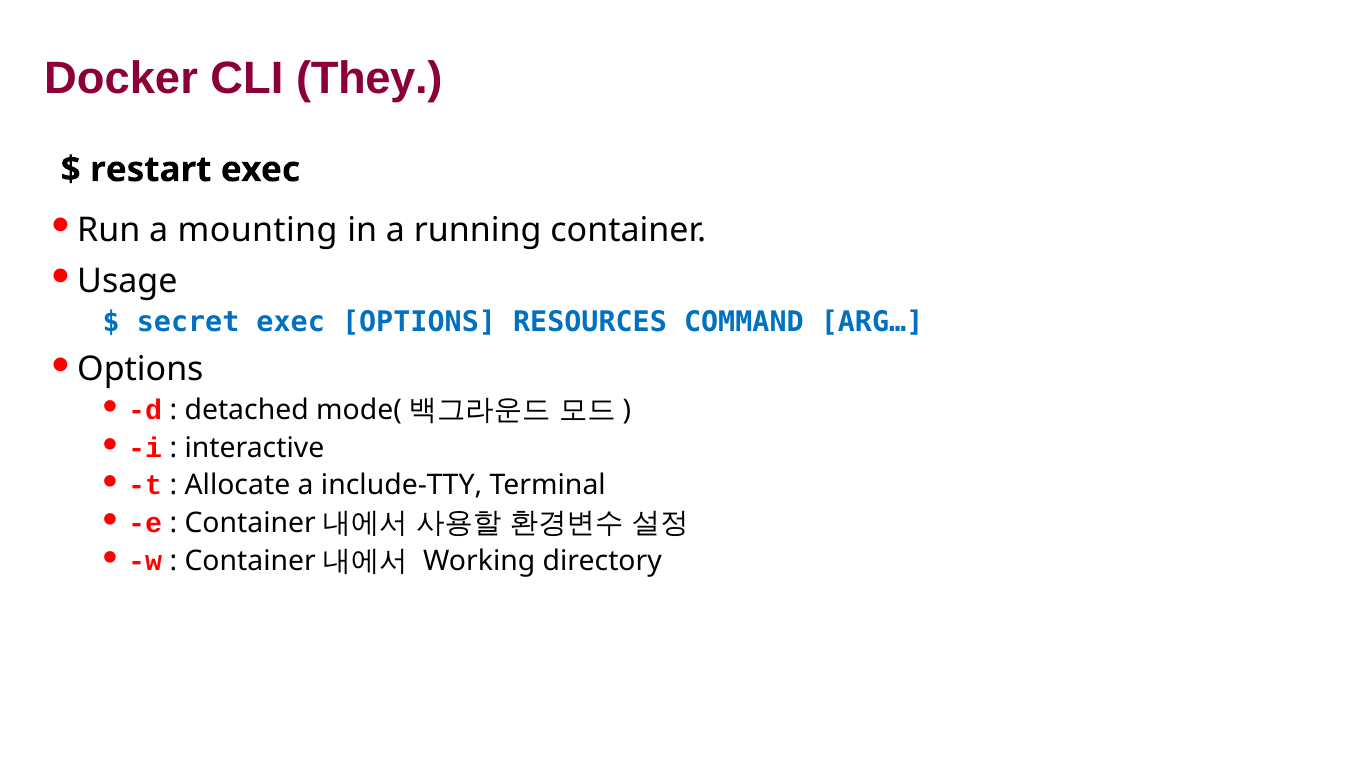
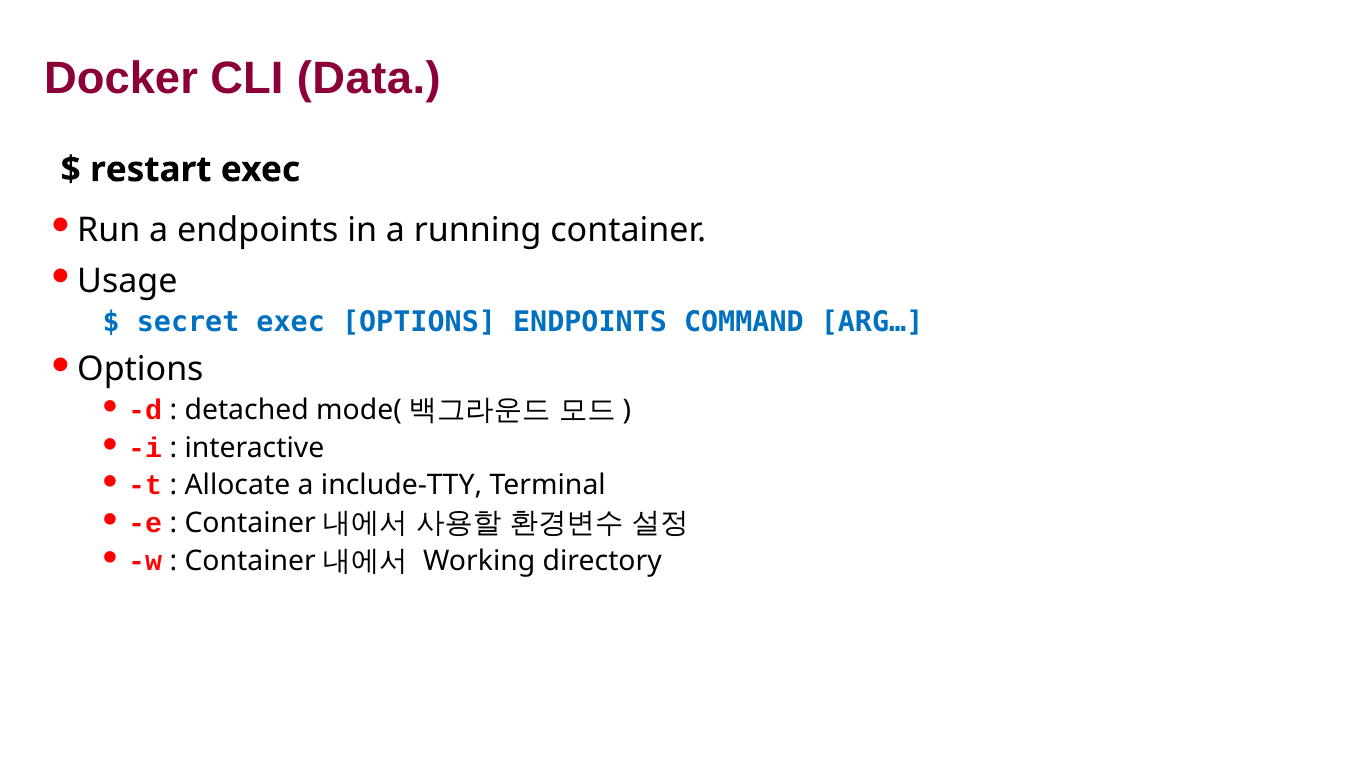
They: They -> Data (369, 79)
a mounting: mounting -> endpoints (258, 230)
OPTIONS RESOURCES: RESOURCES -> ENDPOINTS (590, 322)
